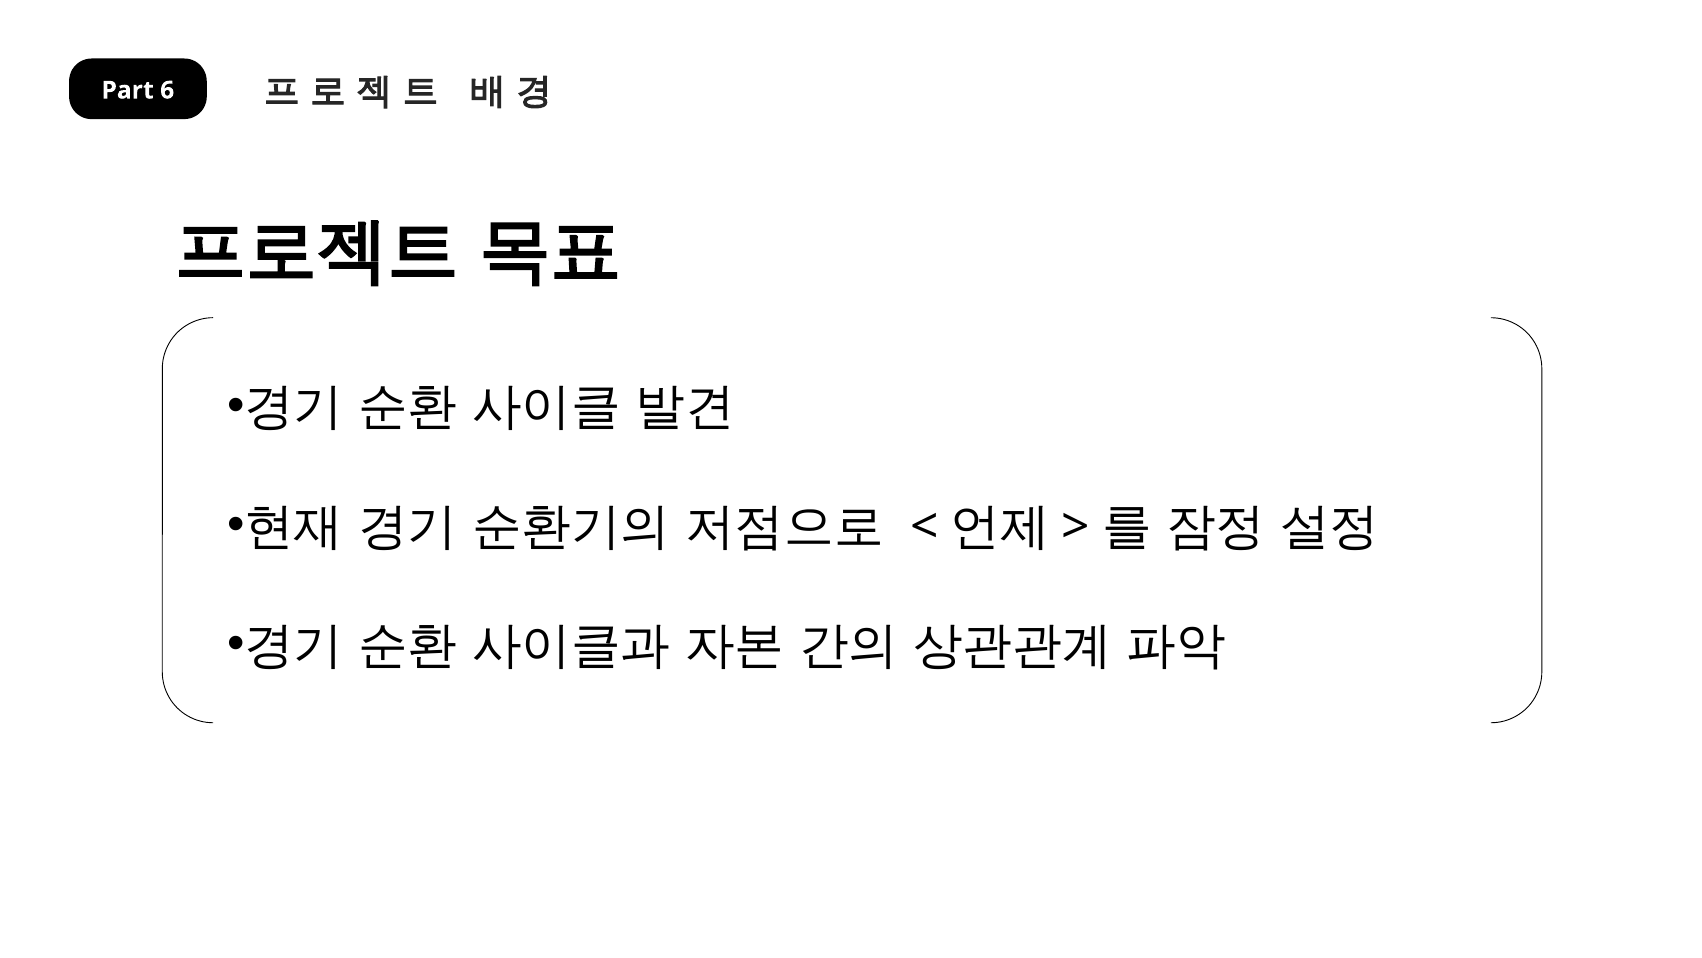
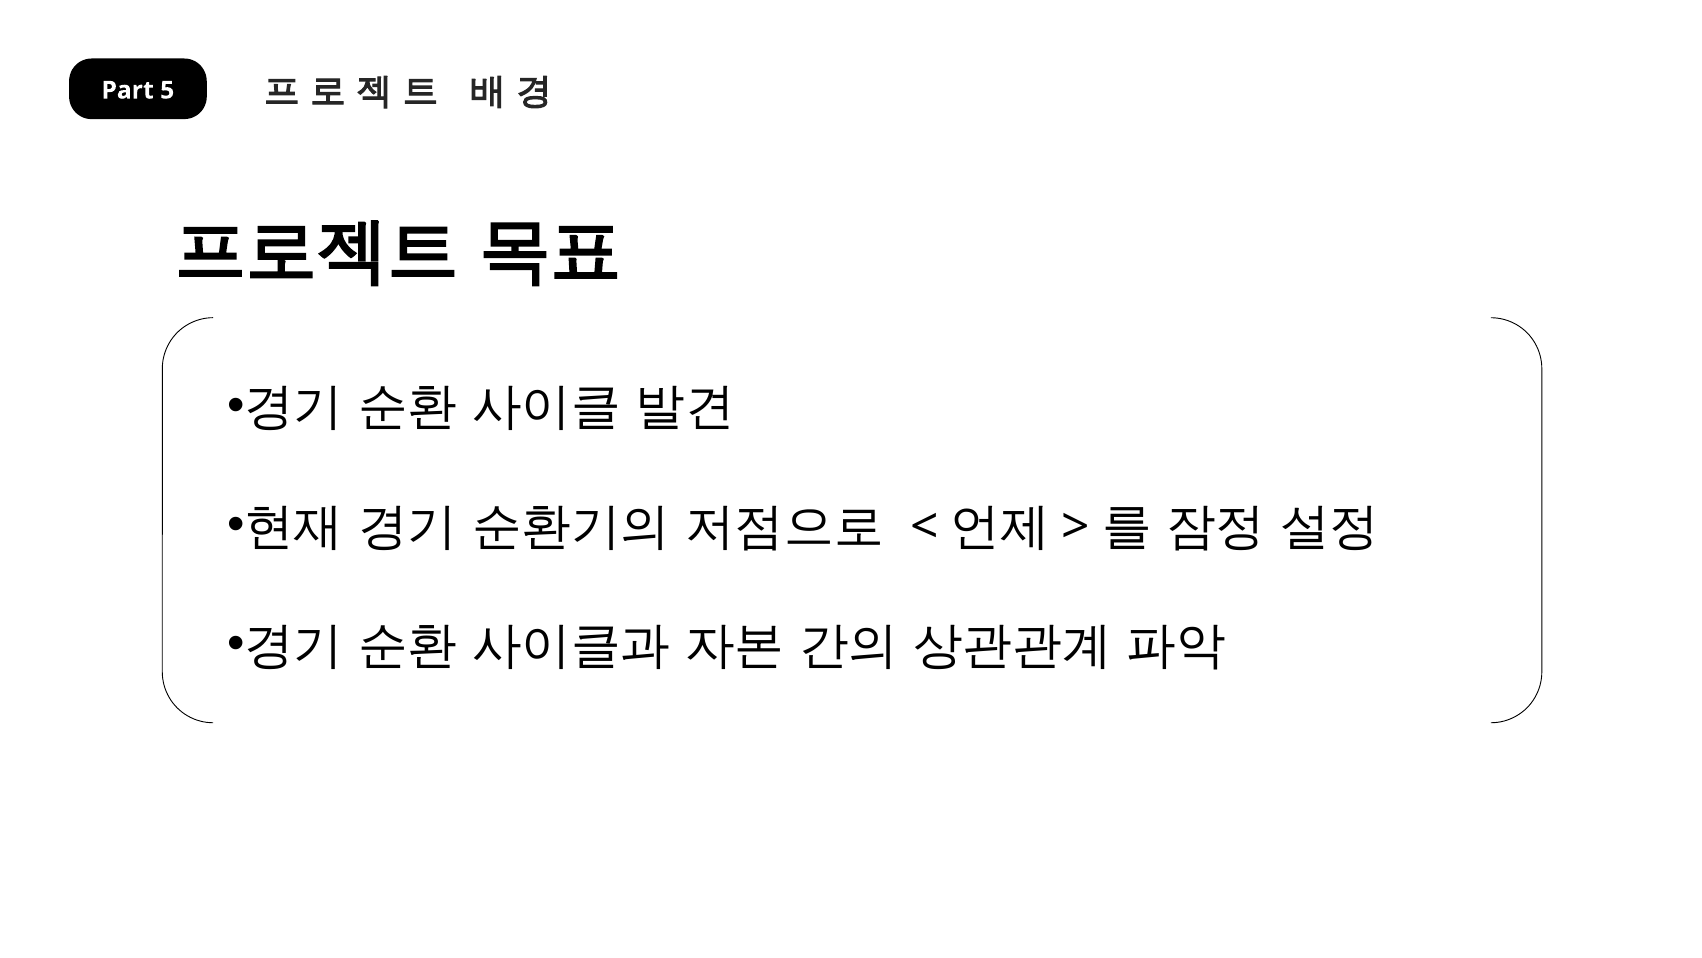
6: 6 -> 5 (167, 90)
